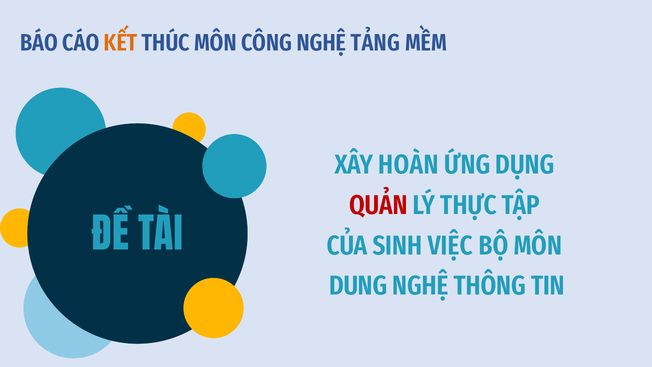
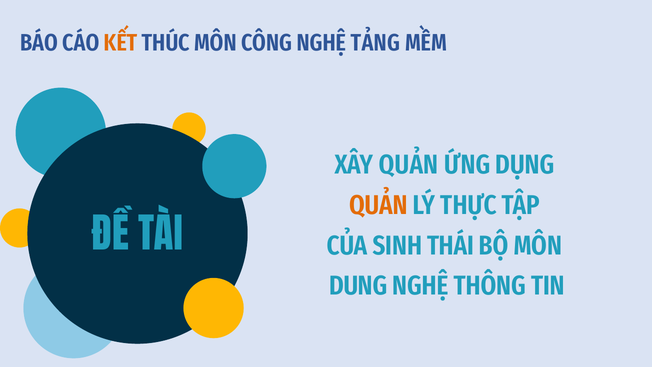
XÂY HOÀN: HOÀN -> QUẢN (408, 165)
QUẢN colour: red -> orange (379, 205)
VIỆC: VIỆC -> THÁI (451, 245)
